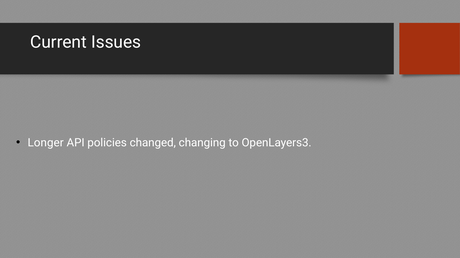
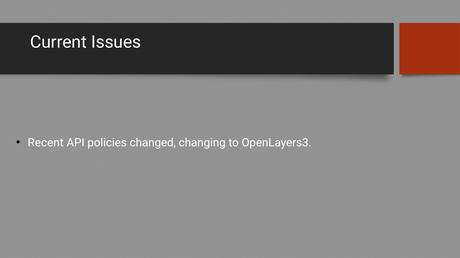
Longer: Longer -> Recent (46, 143)
